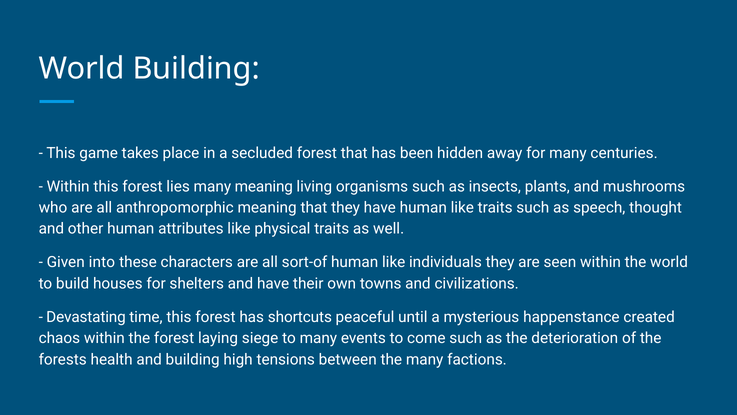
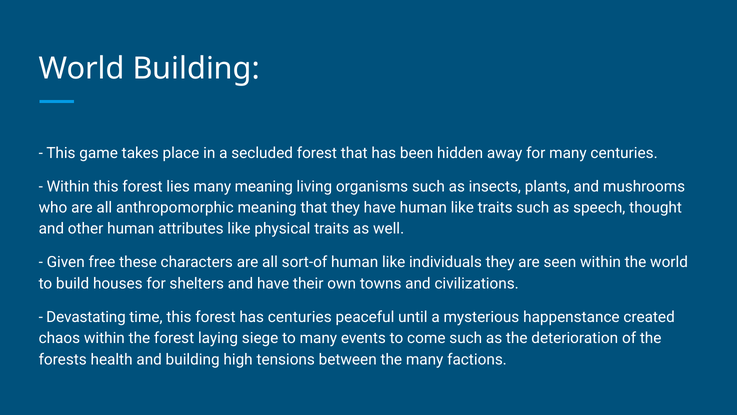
into: into -> free (102, 262)
has shortcuts: shortcuts -> centuries (300, 317)
